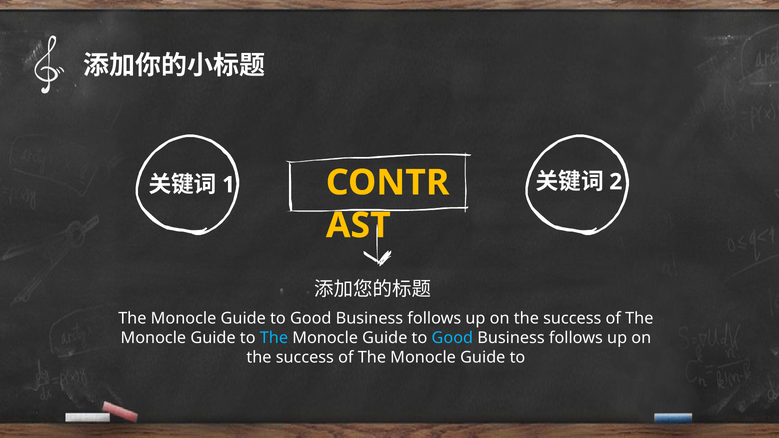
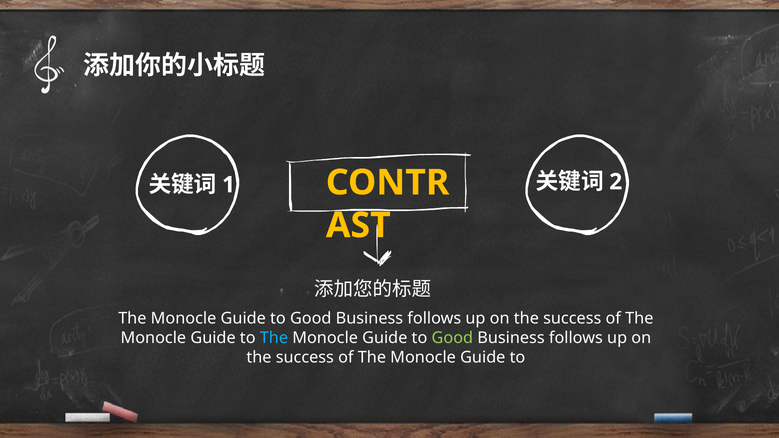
Good colour: light blue -> light green (452, 338)
